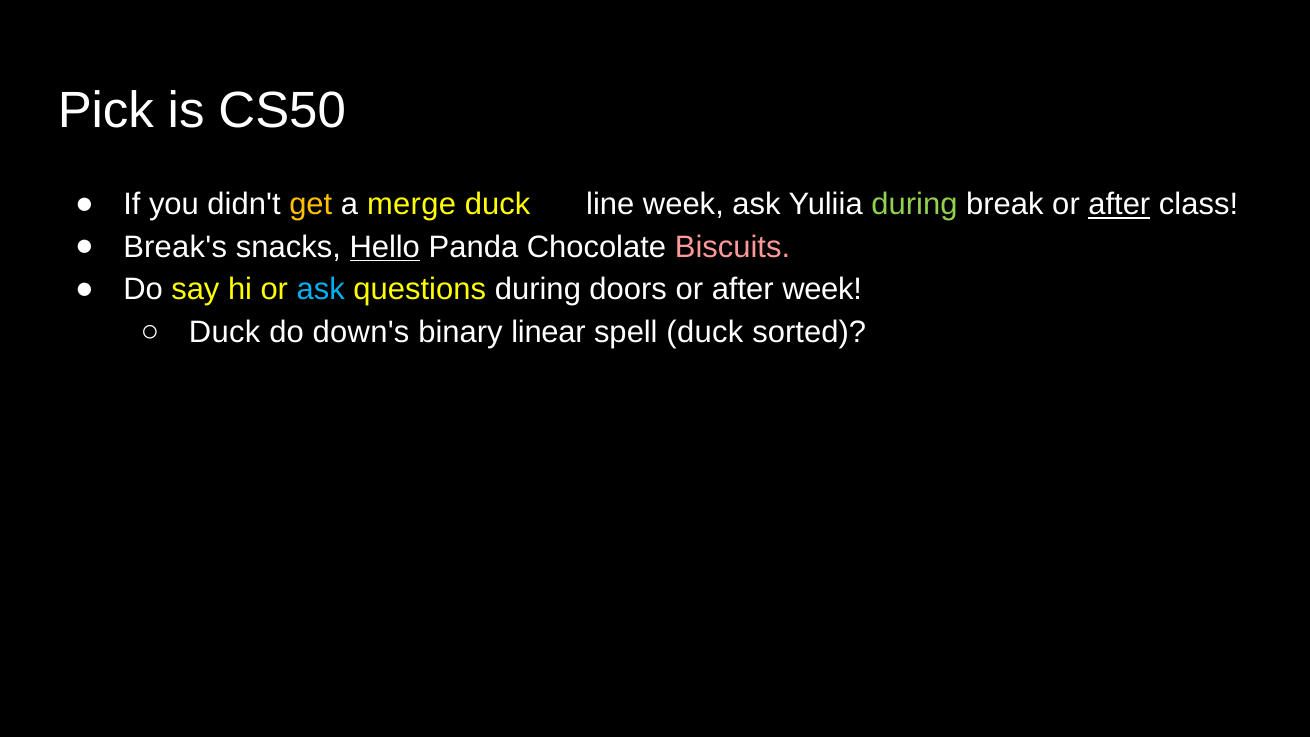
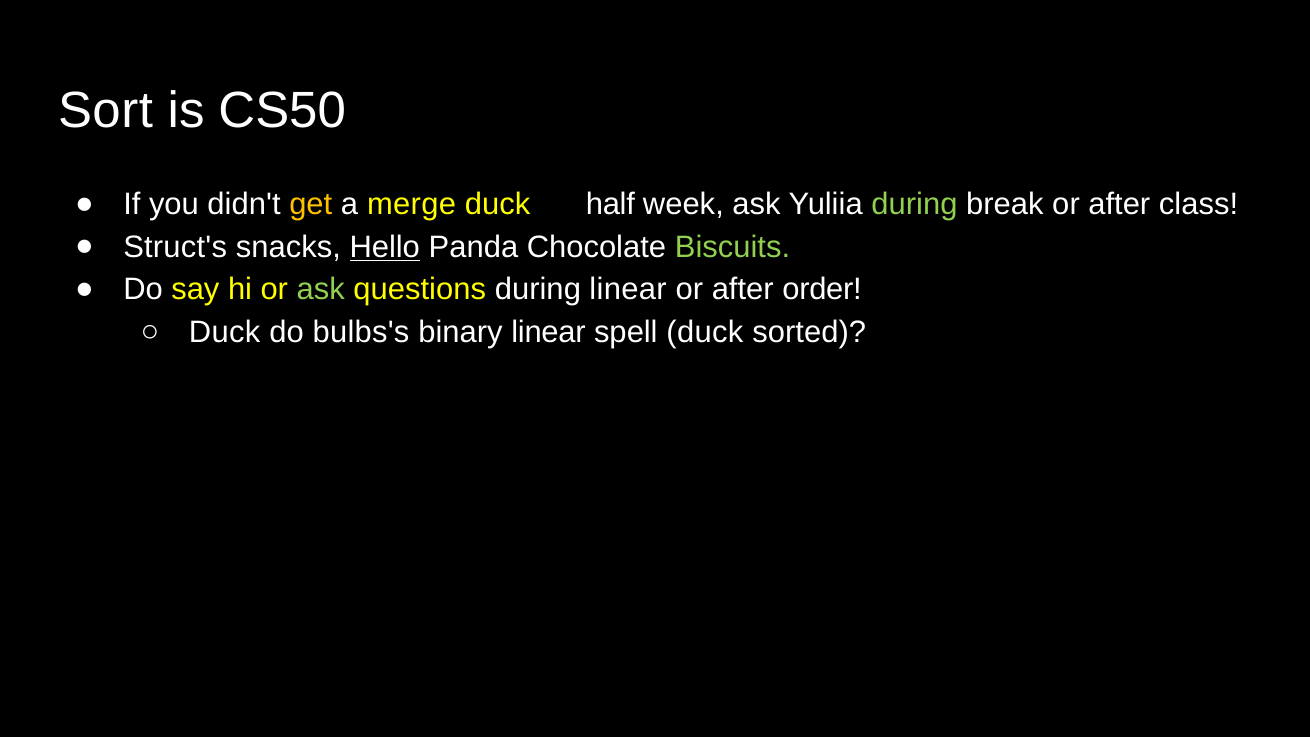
Pick: Pick -> Sort (105, 111)
line: line -> half (610, 204)
after underline: present -> none (1119, 204)
Break's: Break's -> Struct's (175, 247)
Biscuits colour: pink -> light green (733, 247)
ask colour: light blue -> light green (321, 290)
during doors: doors -> linear (628, 290)
after week: week -> order (822, 290)
down's: down's -> bulbs's (361, 332)
